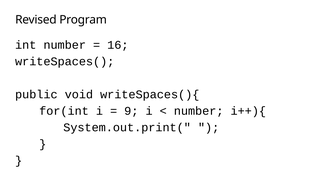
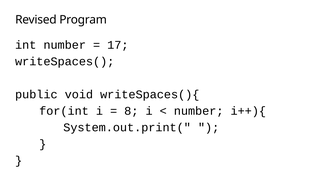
16: 16 -> 17 (118, 45)
9: 9 -> 8 (131, 111)
